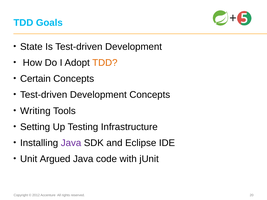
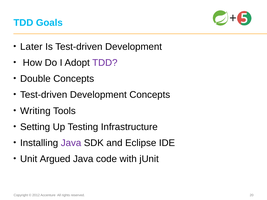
State: State -> Later (31, 47)
TDD colour: orange -> purple (105, 63)
Certain: Certain -> Double (35, 79)
